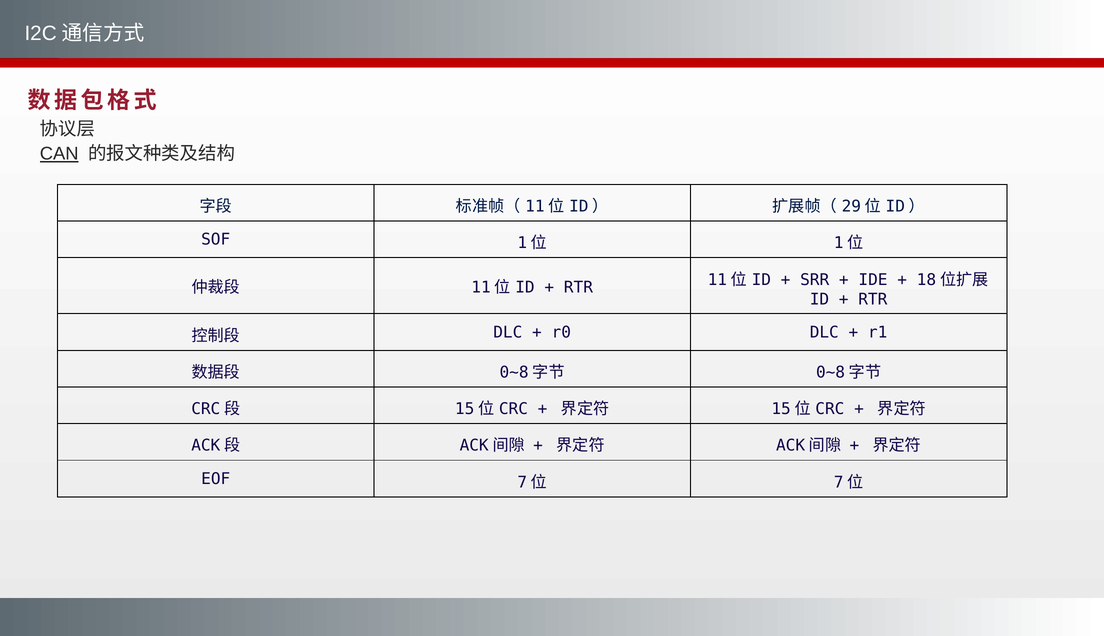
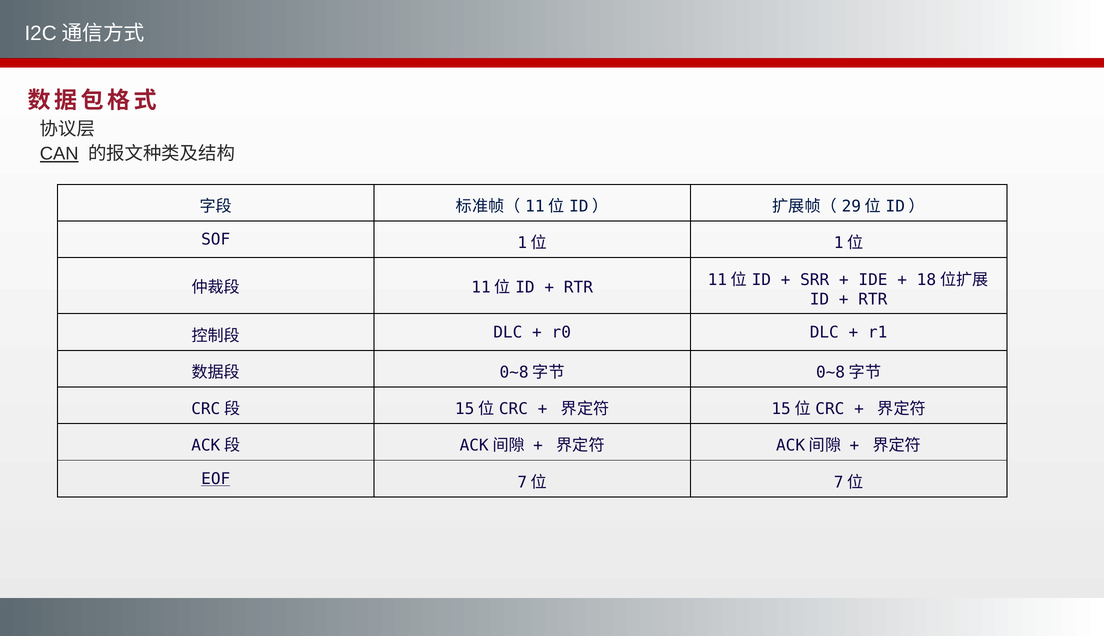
EOF underline: none -> present (216, 479)
